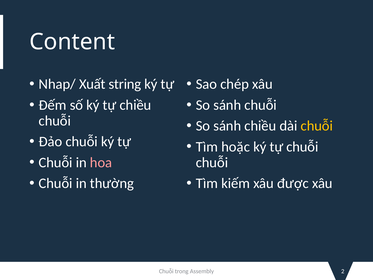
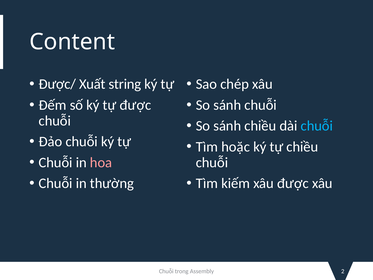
Nhap/: Nhap/ -> Được/ (57, 84)
tự chiều: chiều -> được (135, 105)
chuỗi colour: yellow -> light blue (317, 126)
tự chuỗi: chuỗi -> chiều (302, 147)
